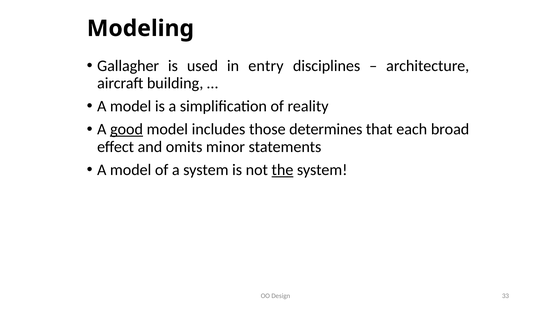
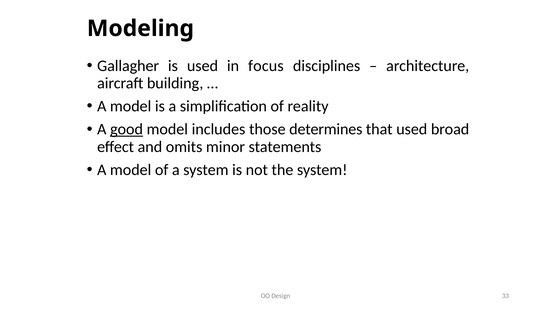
entry: entry -> focus (266, 66)
that each: each -> used (412, 129)
the underline: present -> none (282, 170)
